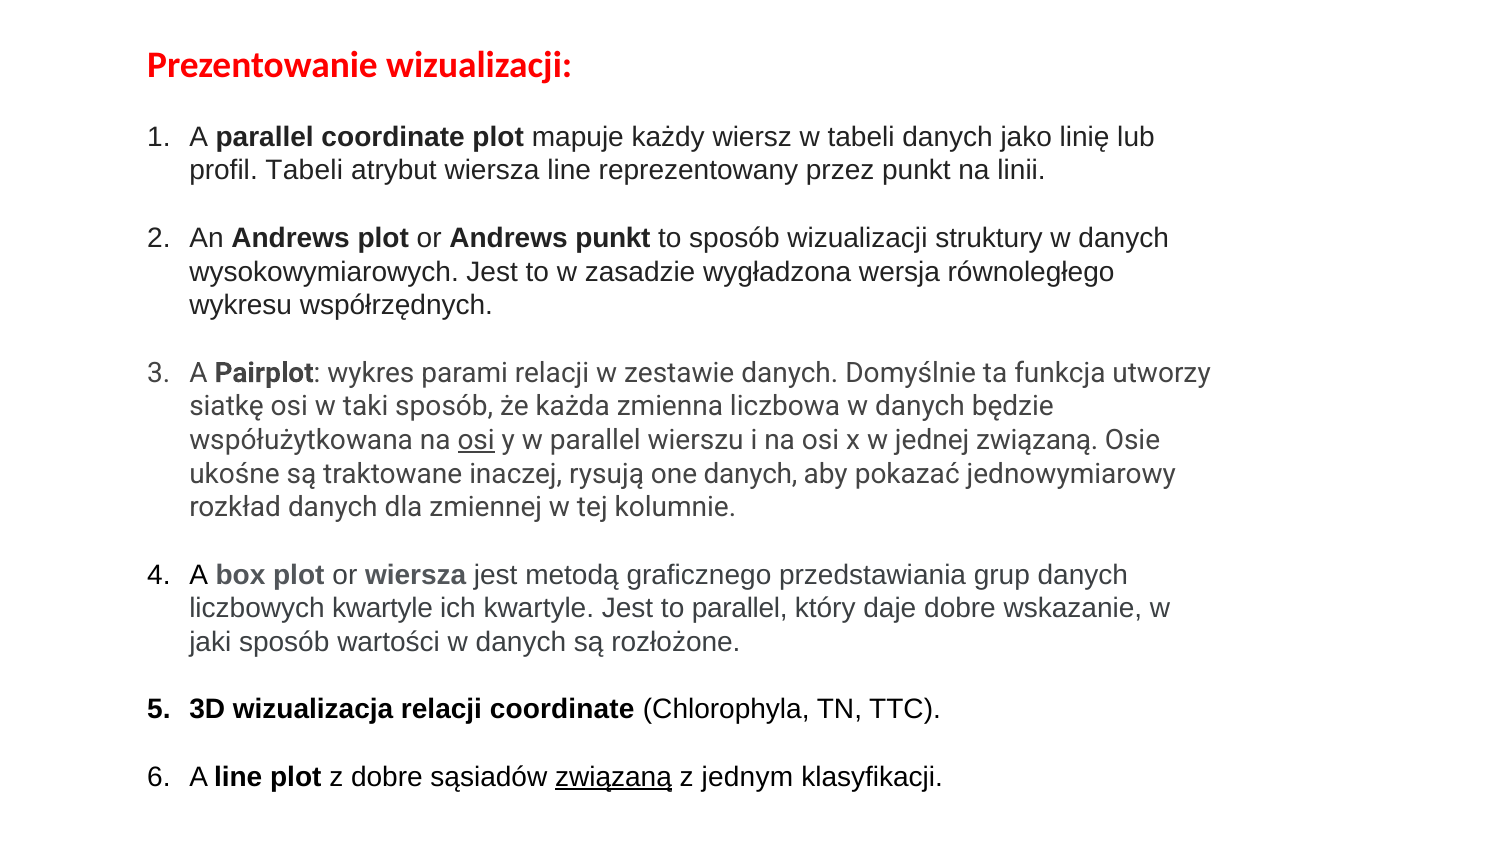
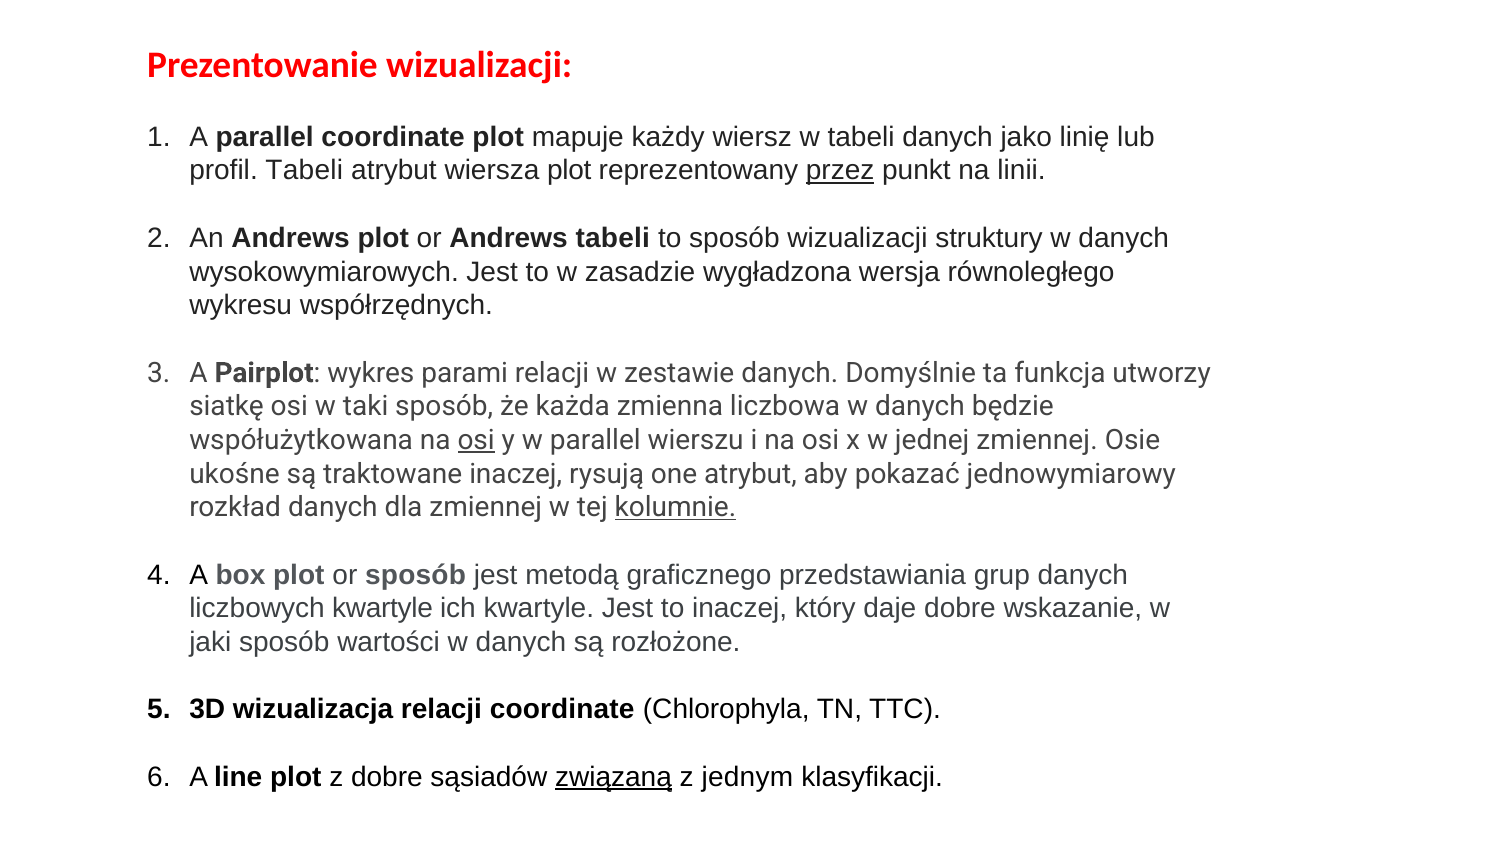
wiersza line: line -> plot (569, 171)
przez underline: none -> present (840, 171)
Andrews punkt: punkt -> tabeli (613, 238)
jednej związaną: związaną -> zmiennej (1037, 440)
one danych: danych -> atrybut (750, 474)
kolumnie underline: none -> present (675, 507)
or wiersza: wiersza -> sposób (415, 575)
to parallel: parallel -> inaczej (740, 608)
